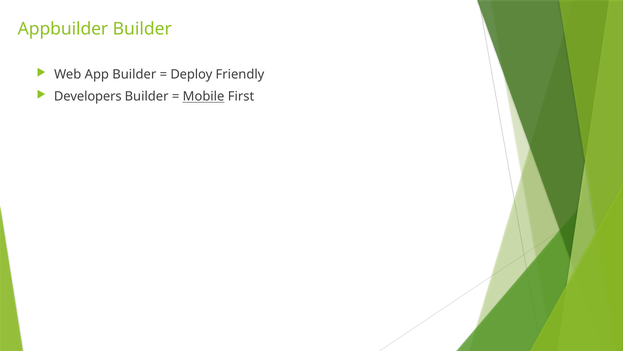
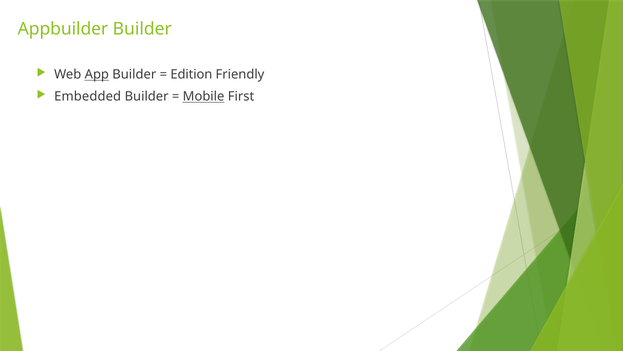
App underline: none -> present (97, 74)
Deploy: Deploy -> Edition (191, 74)
Developers: Developers -> Embedded (88, 97)
